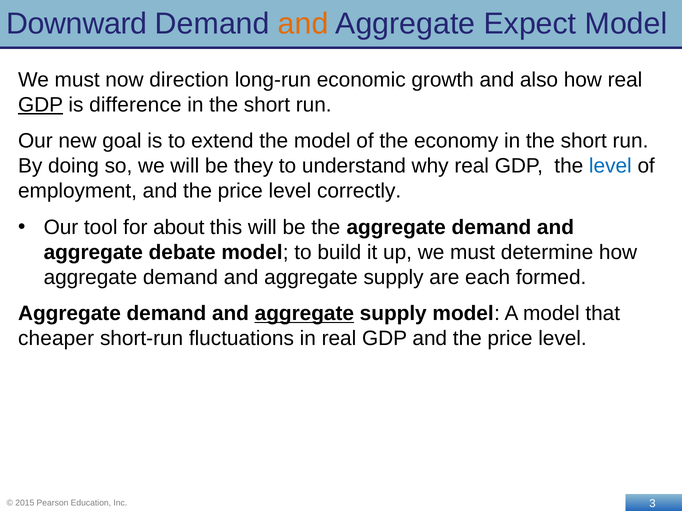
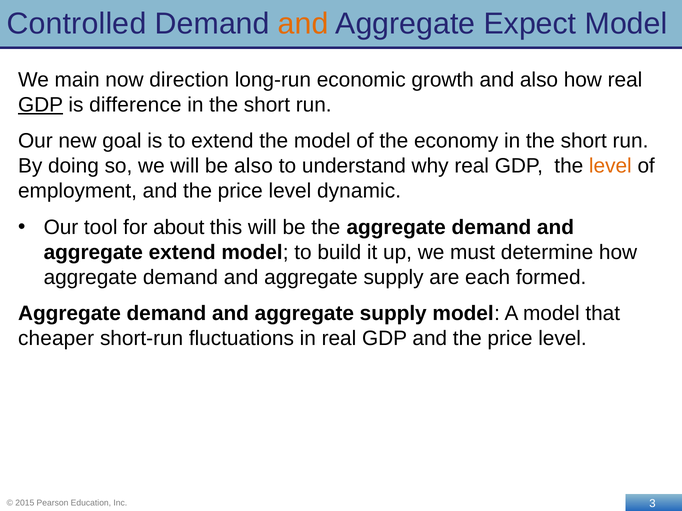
Downward: Downward -> Controlled (77, 24)
must: must -> main (77, 80)
be they: they -> also (253, 166)
level colour: blue -> orange (610, 166)
correctly: correctly -> dynamic (359, 191)
aggregate debate: debate -> extend (182, 253)
aggregate underline: present -> none (304, 314)
